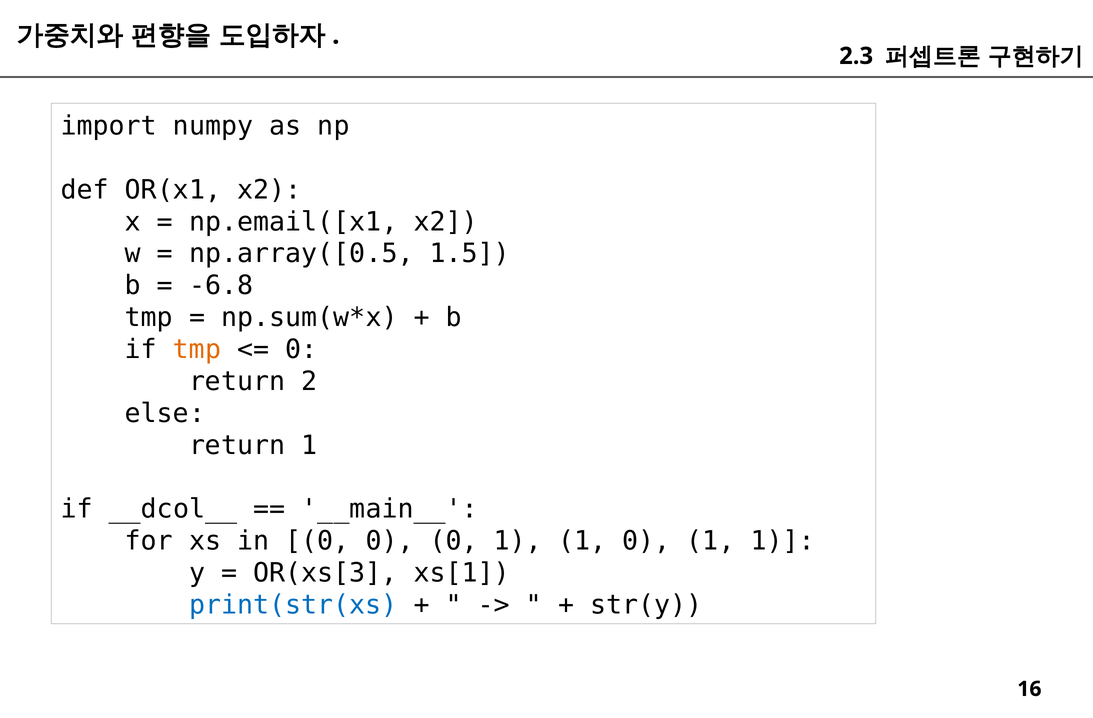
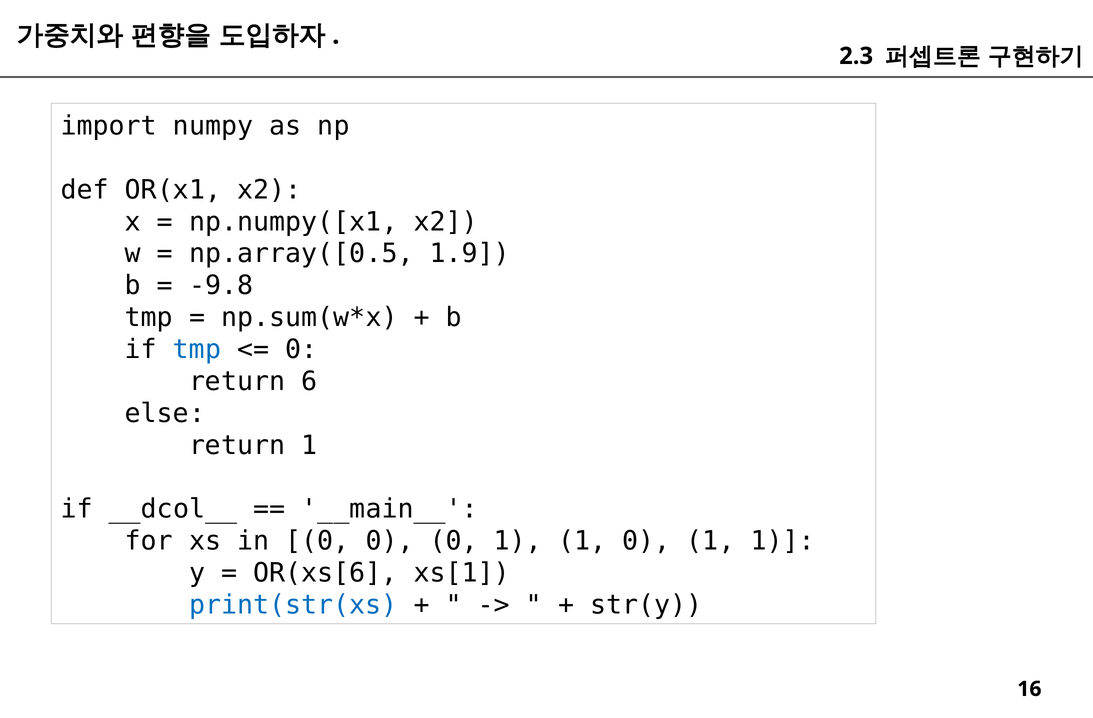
np.email([x1: np.email([x1 -> np.numpy([x1 (293, 222)
1.5: 1.5 -> 1.9 (470, 254)
-6.8: -6.8 -> -9.8 (221, 286)
tmp colour: orange -> blue (197, 349)
2: 2 -> 6 (309, 381)
OR(xs[3: OR(xs[3 -> OR(xs[6 (325, 573)
